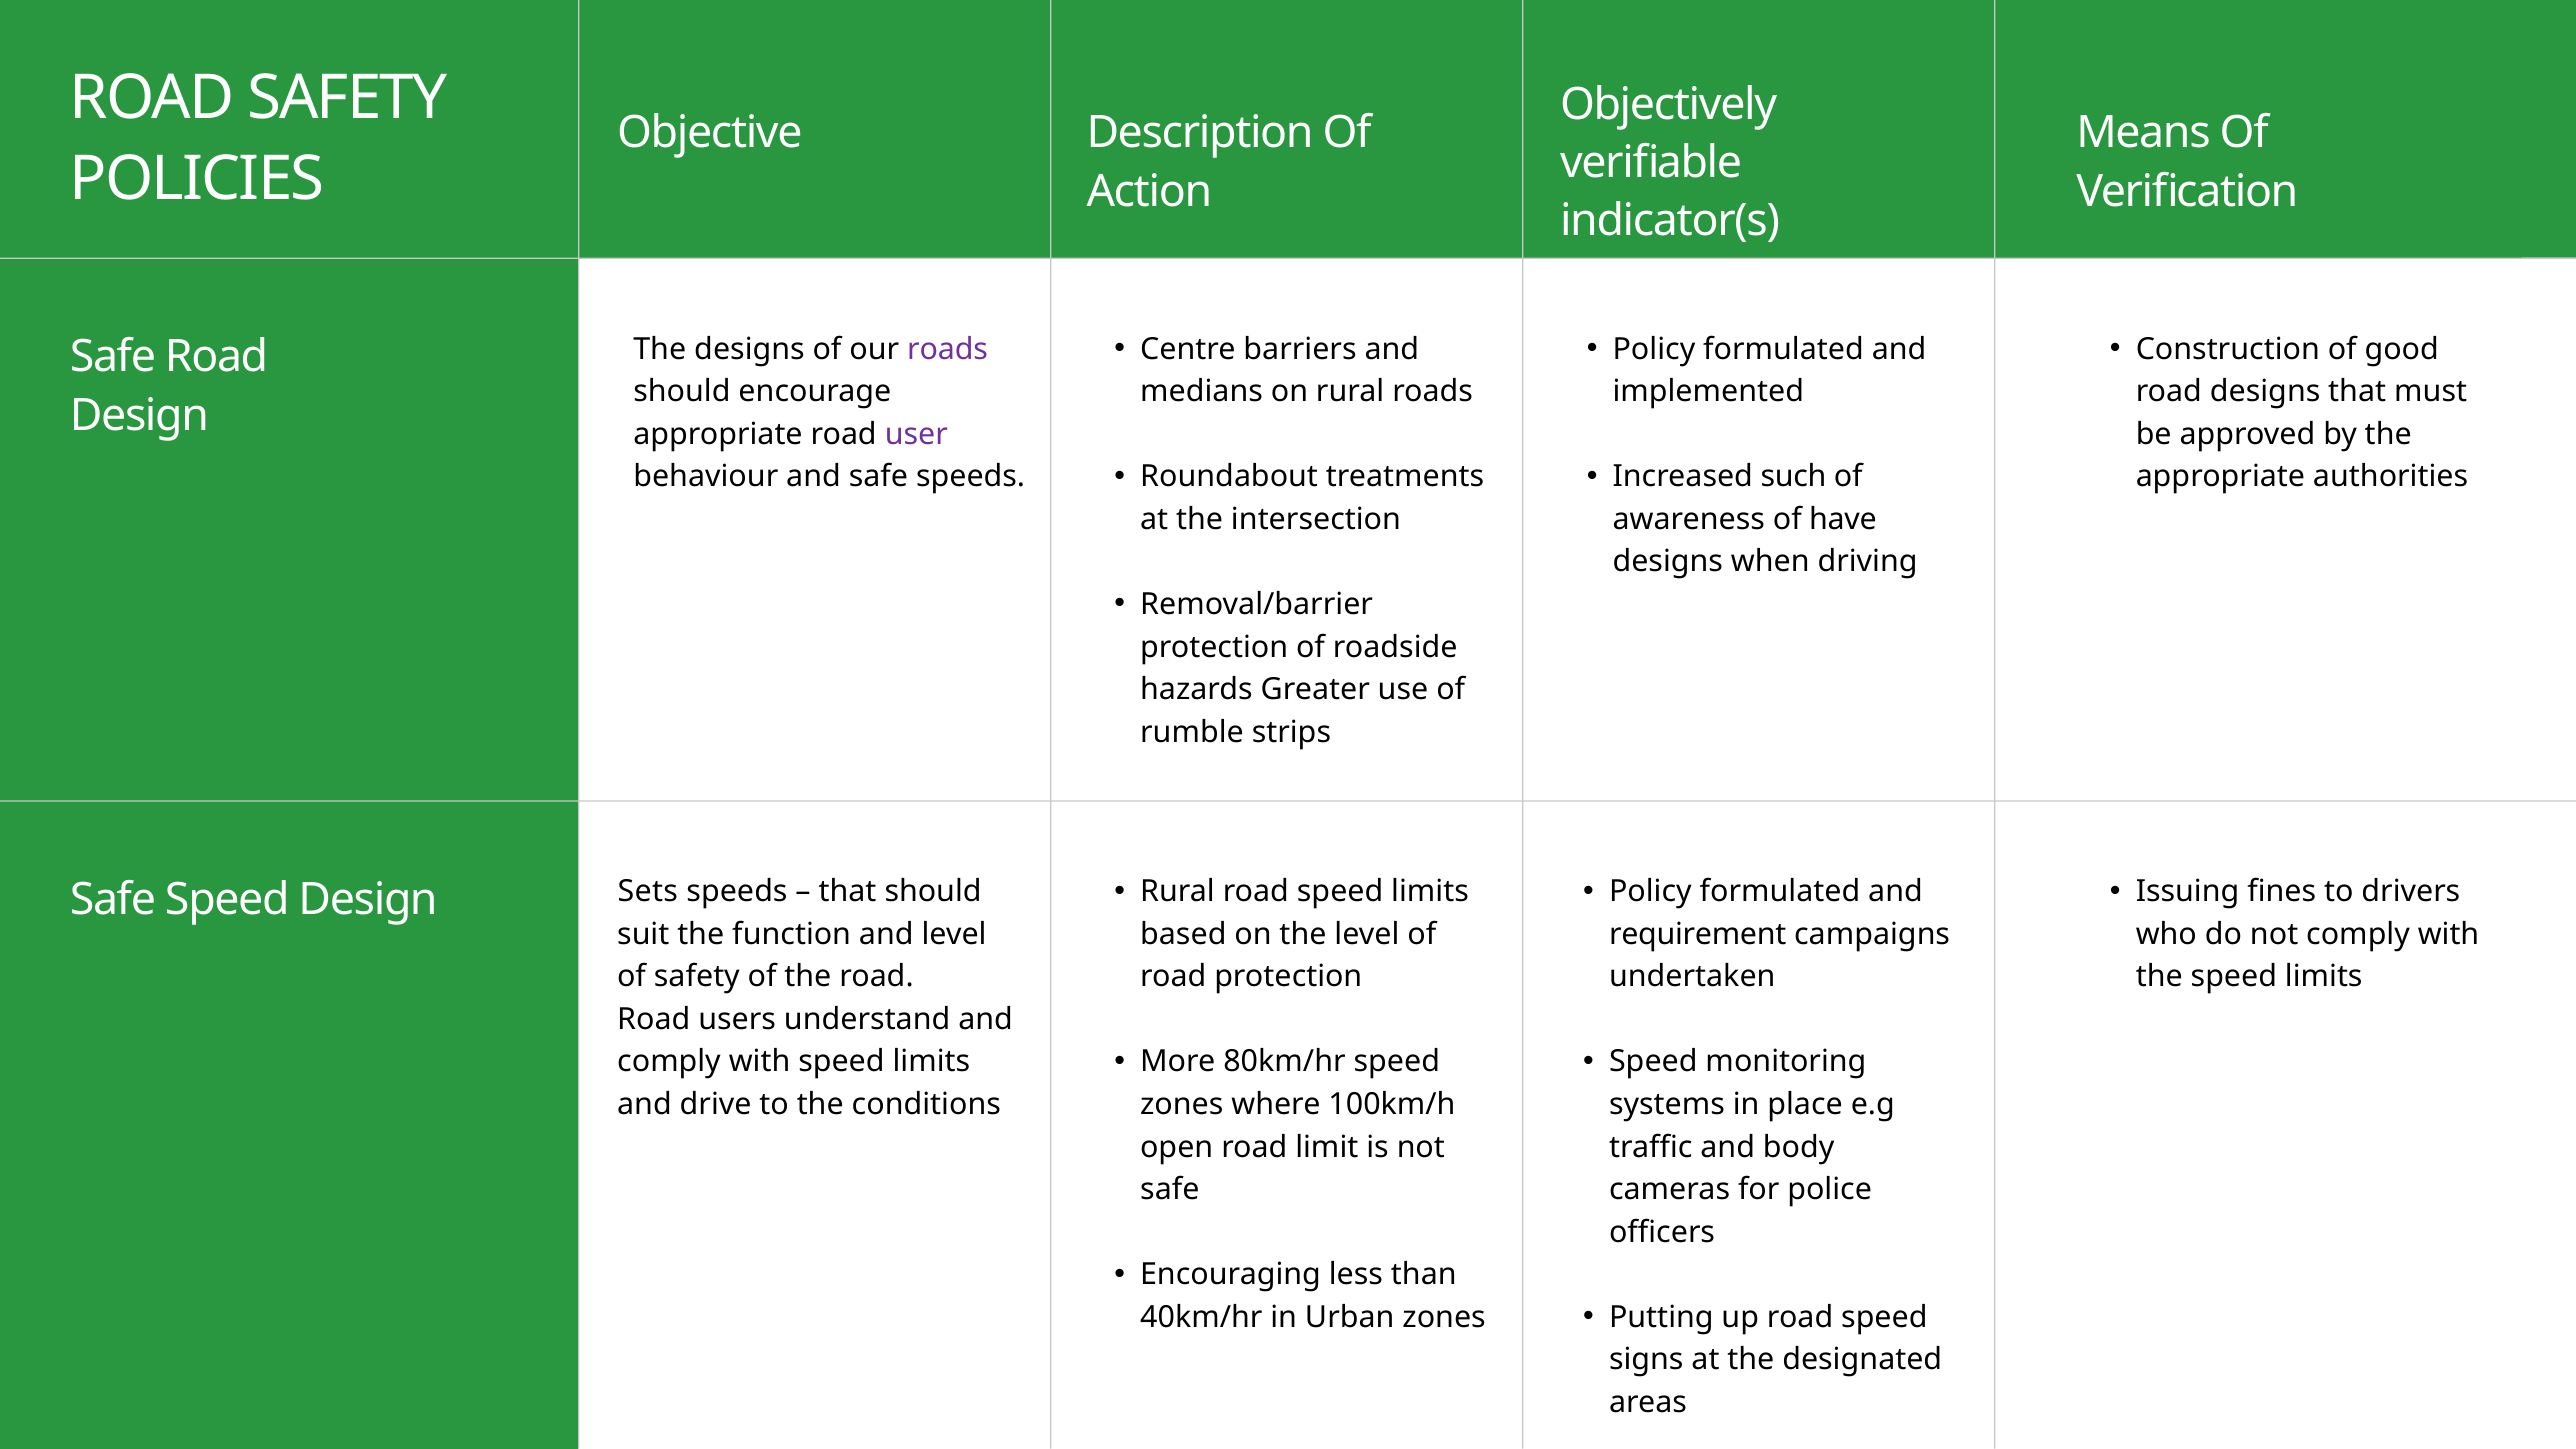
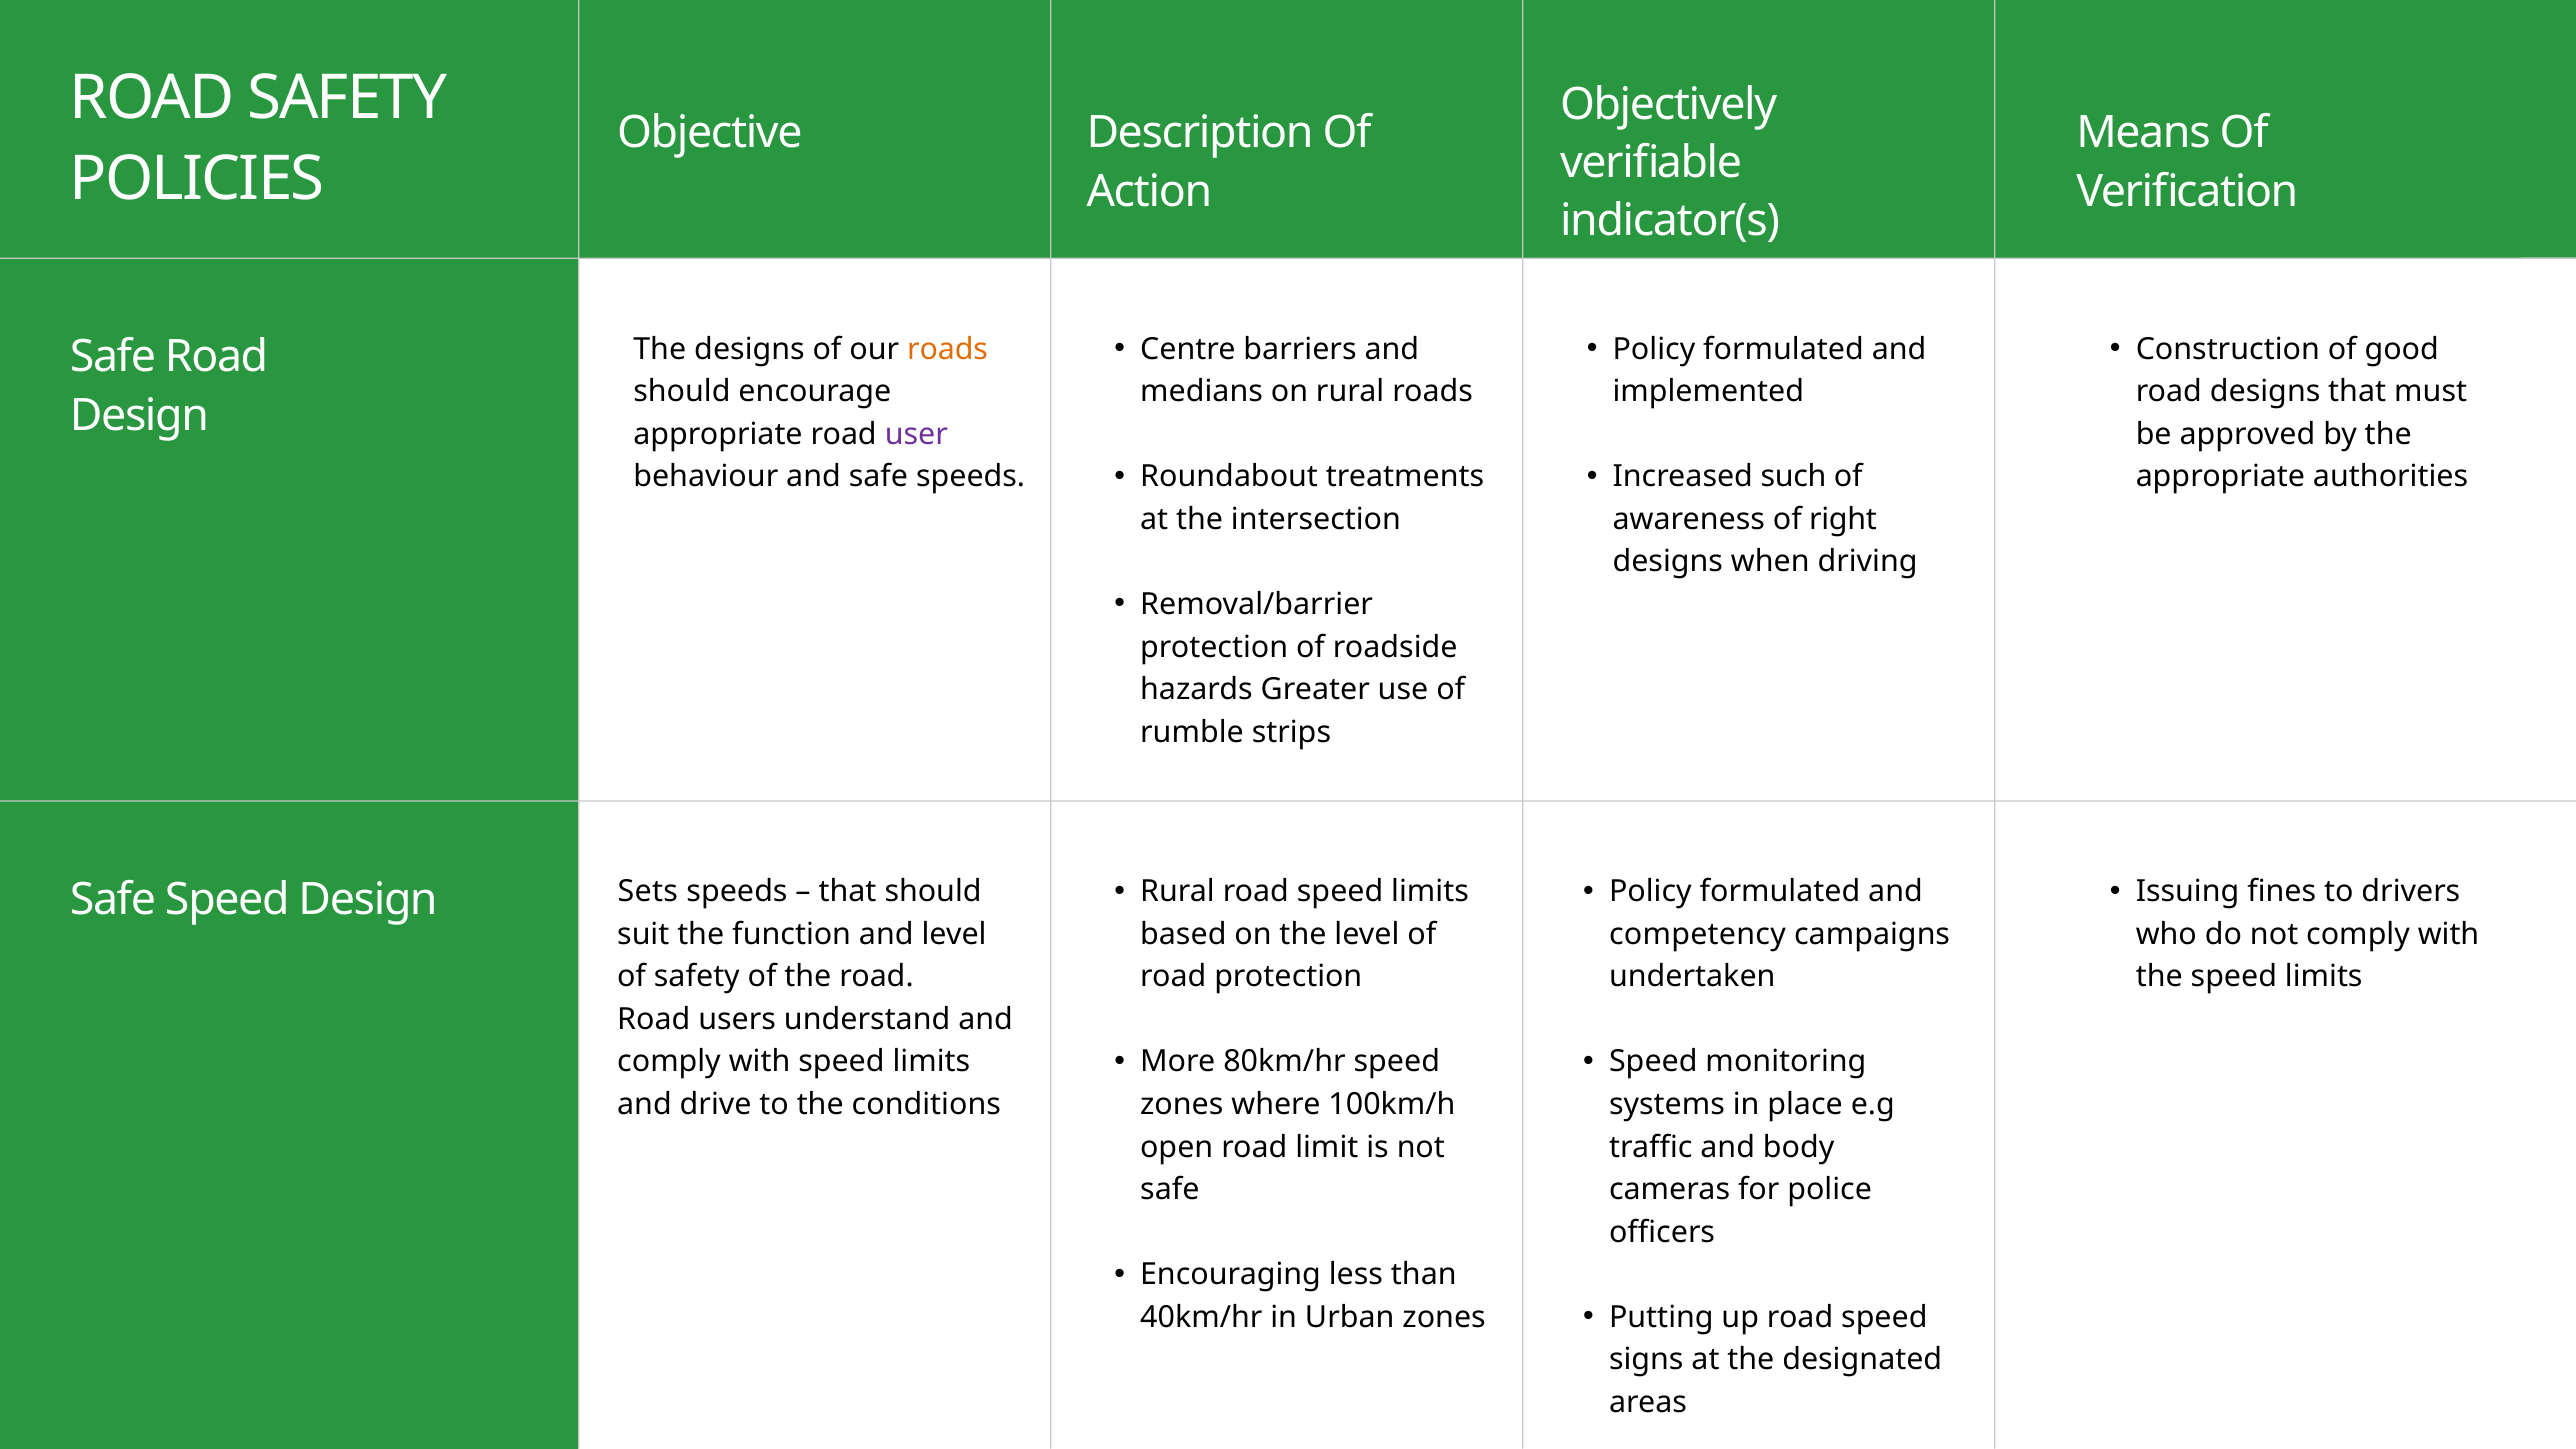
roads colour: purple -> orange (948, 349)
have: have -> right (1843, 519)
requirement: requirement -> competency (1697, 934)
